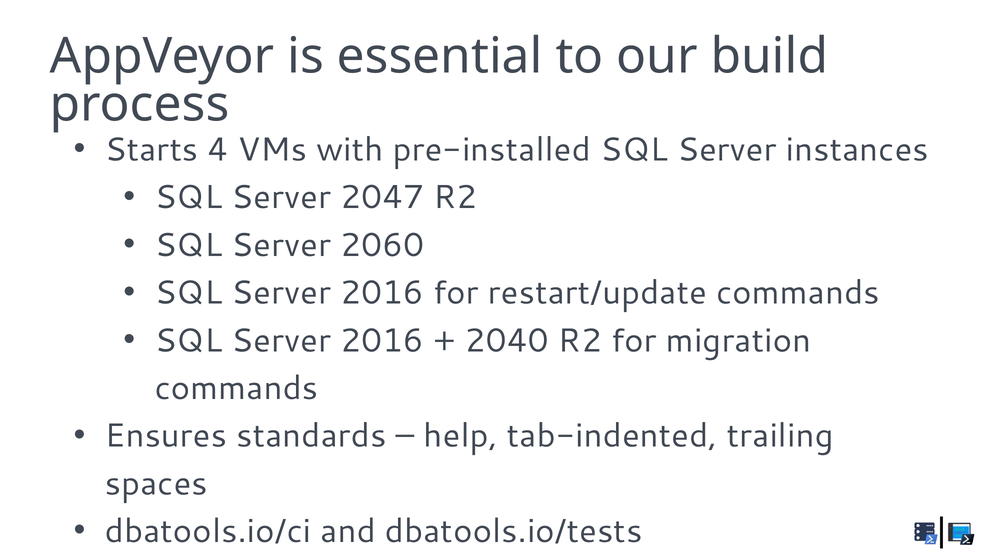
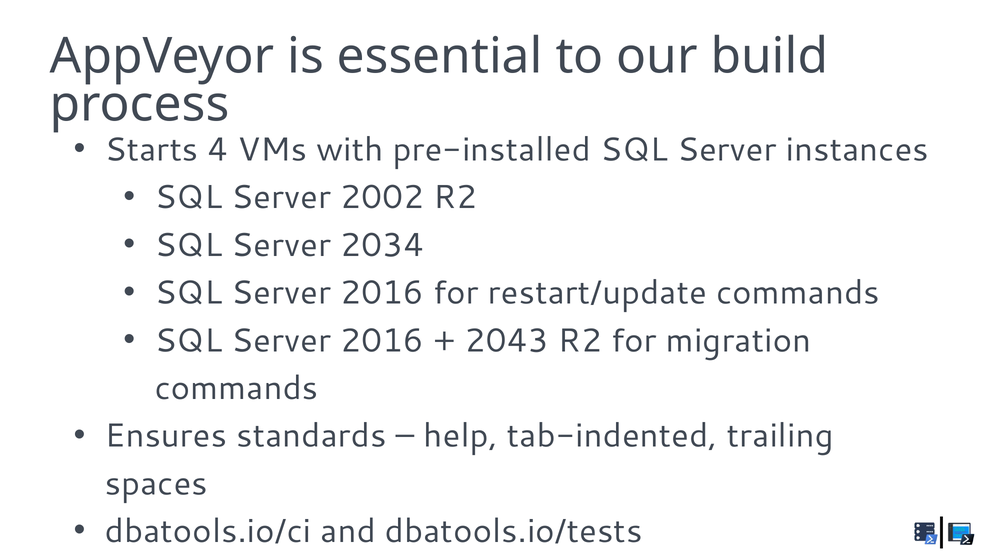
2047: 2047 -> 2002 (382, 198)
2060: 2060 -> 2034 (382, 245)
2040: 2040 -> 2043 (507, 341)
